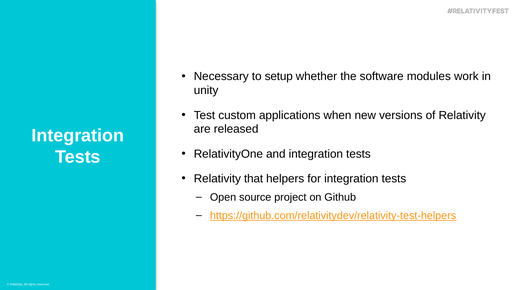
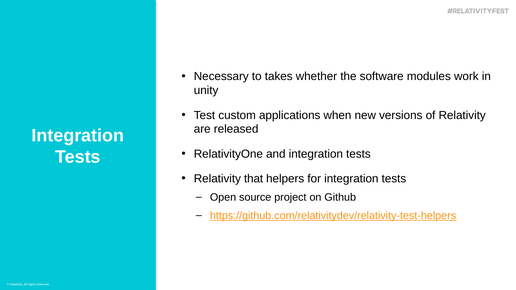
setup: setup -> takes (279, 77)
